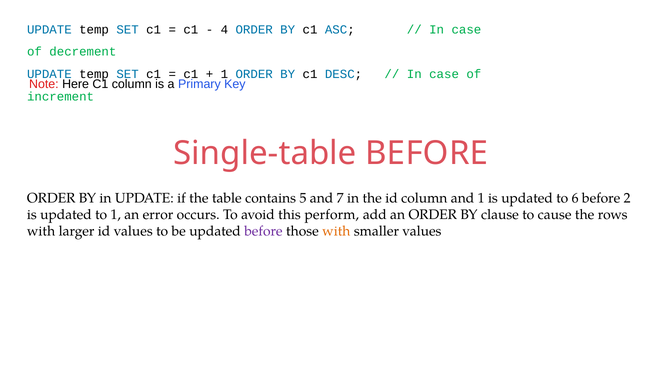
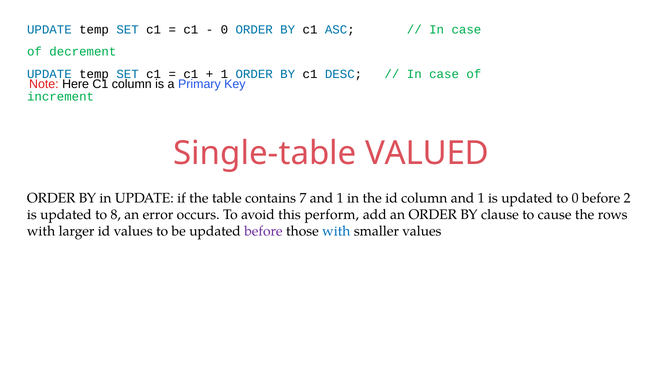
4: 4 -> 0 (224, 29)
Single-table BEFORE: BEFORE -> VALUED (427, 153)
5: 5 -> 7 (303, 198)
7: 7 -> 1 (340, 198)
to 6: 6 -> 0 (575, 198)
to 1: 1 -> 8 (116, 214)
with colour: orange -> blue (336, 231)
